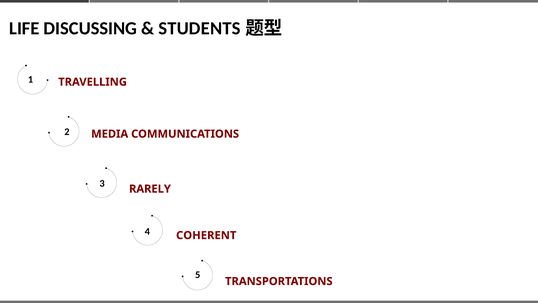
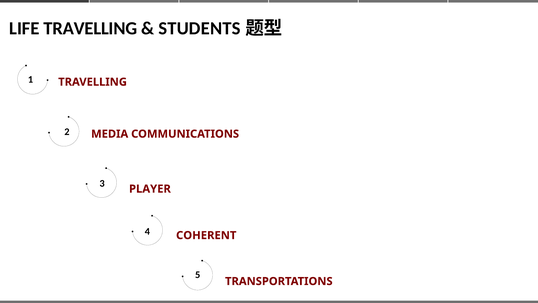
LIFE DISCUSSING: DISCUSSING -> TRAVELLING (90, 28)
RARELY: RARELY -> PLAYER (150, 189)
